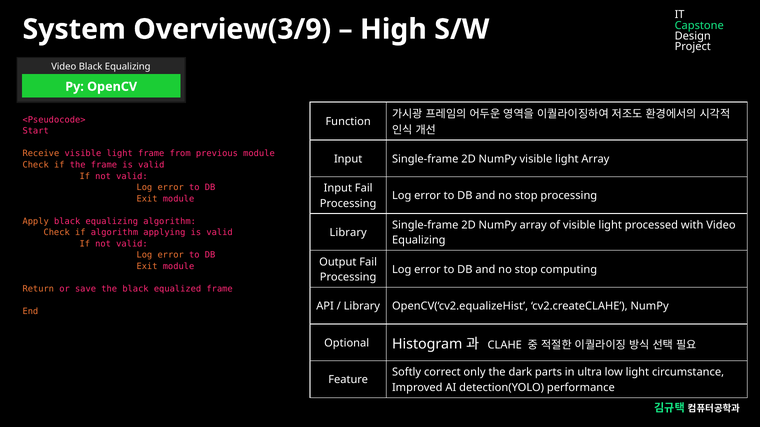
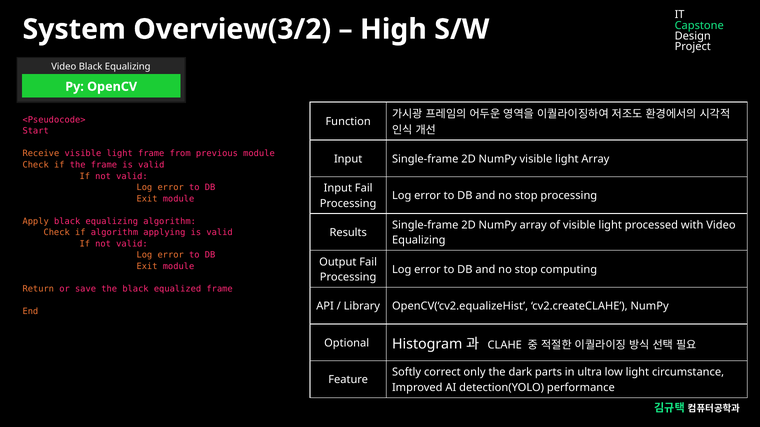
Overview(3/9: Overview(3/9 -> Overview(3/2 (232, 29)
Library: Library -> Results (348, 233)
